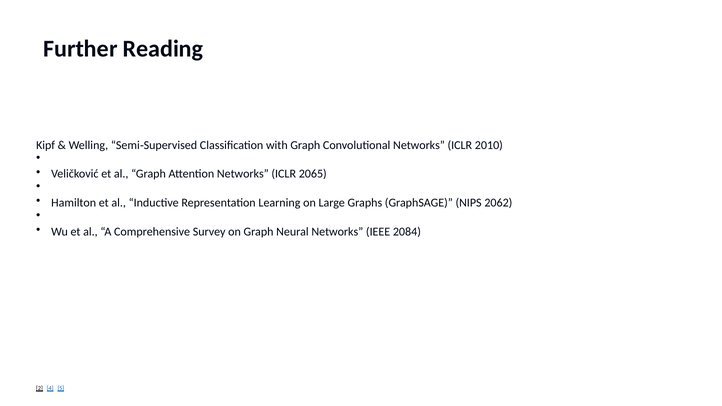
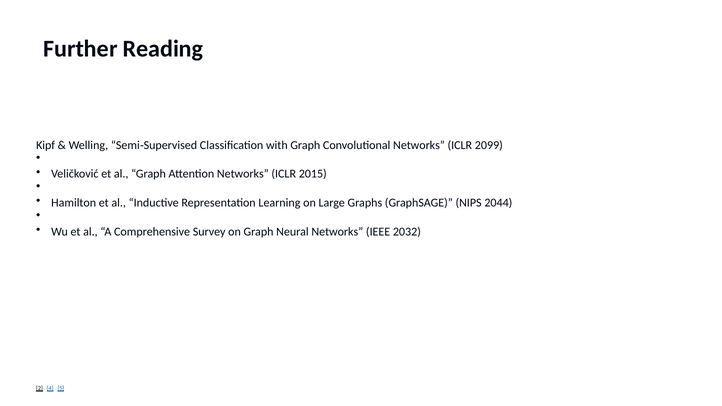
2010: 2010 -> 2099 (489, 145)
2065: 2065 -> 2015 (313, 174)
2062: 2062 -> 2044 (498, 203)
2084: 2084 -> 2032 (407, 232)
